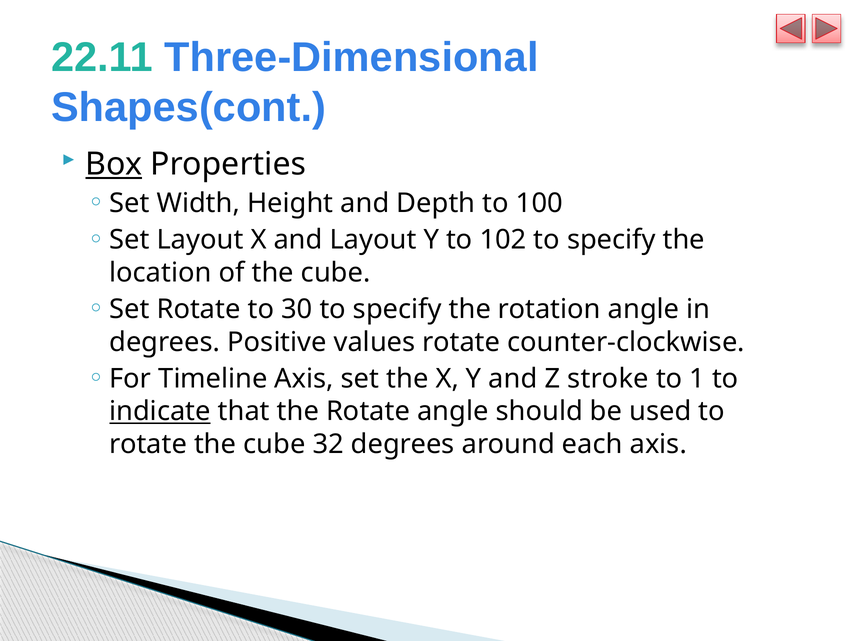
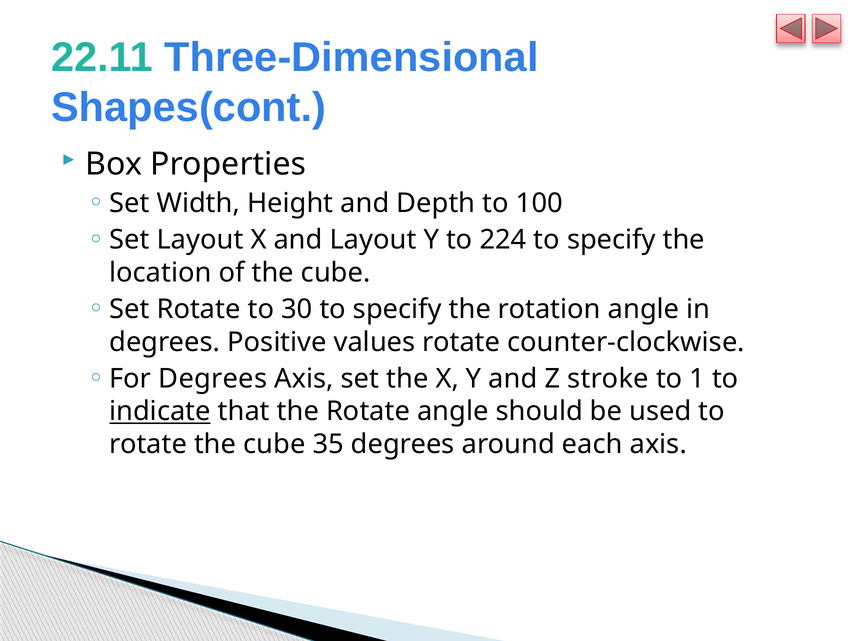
Box underline: present -> none (114, 164)
102: 102 -> 224 (503, 240)
For Timeline: Timeline -> Degrees (213, 379)
32: 32 -> 35 (328, 444)
